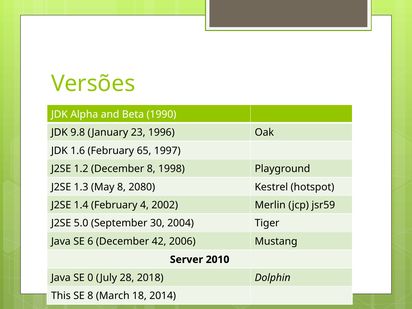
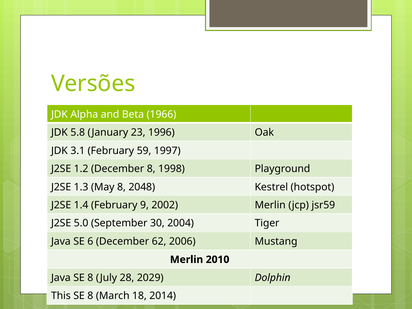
1990: 1990 -> 1966 (161, 114)
9.8: 9.8 -> 5.8 (78, 133)
1.6: 1.6 -> 3.1 (78, 151)
65: 65 -> 59 (144, 151)
2080: 2080 -> 2048 (142, 187)
4: 4 -> 9 (144, 205)
42: 42 -> 62 (159, 241)
Server: Server -> Merlin (187, 260)
Java SE 0: 0 -> 8 (90, 278)
2018: 2018 -> 2029 (150, 278)
